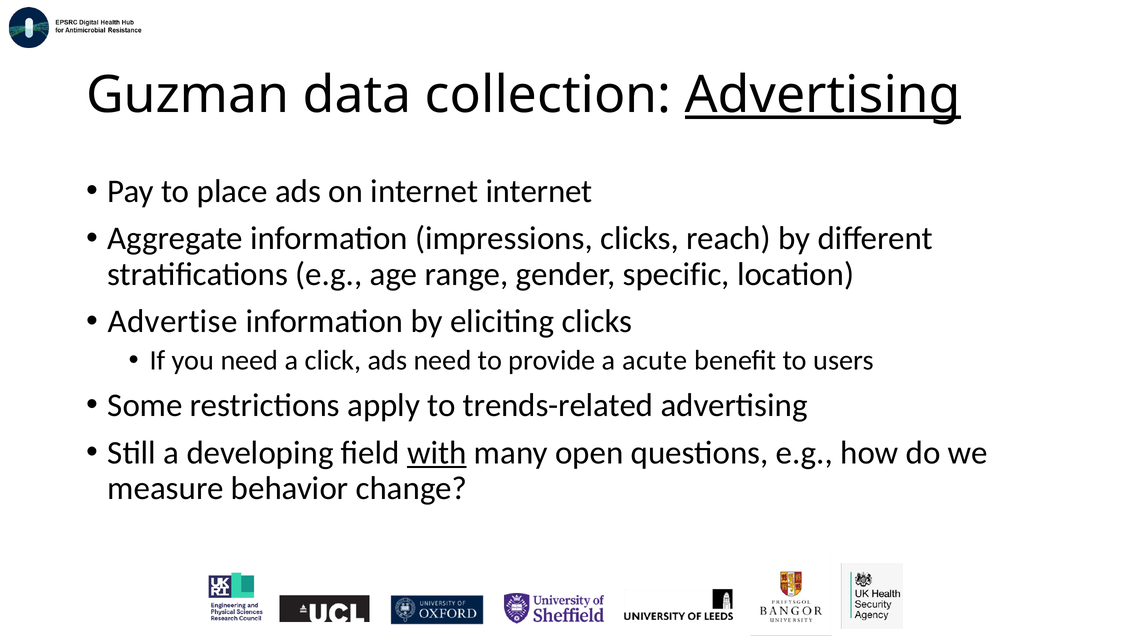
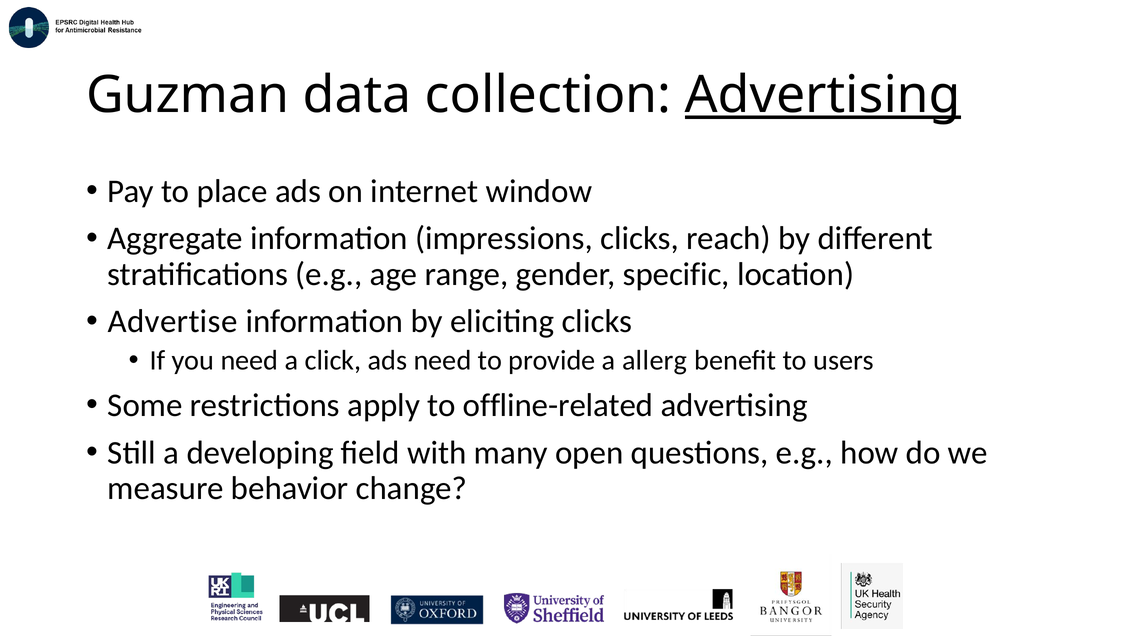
internet internet: internet -> window (539, 191)
acute: acute -> allerg (655, 361)
trends-related: trends-related -> offline-related (558, 406)
with underline: present -> none (437, 453)
